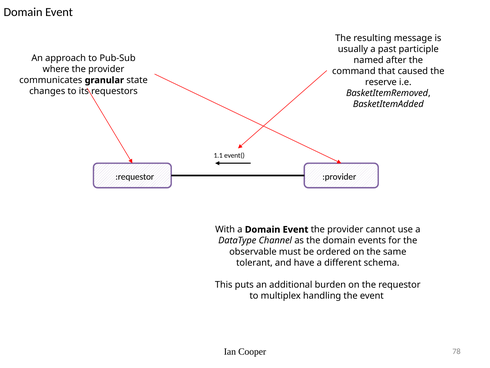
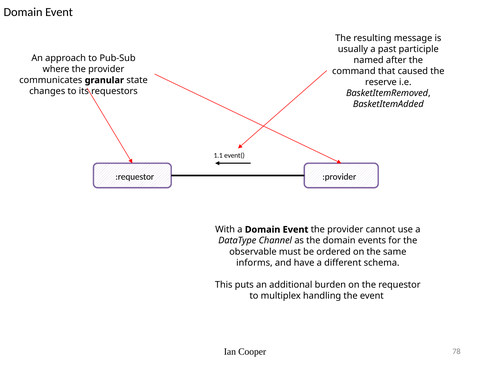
tolerant: tolerant -> informs (254, 262)
